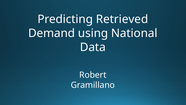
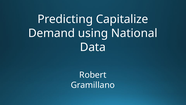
Retrieved: Retrieved -> Capitalize (122, 19)
